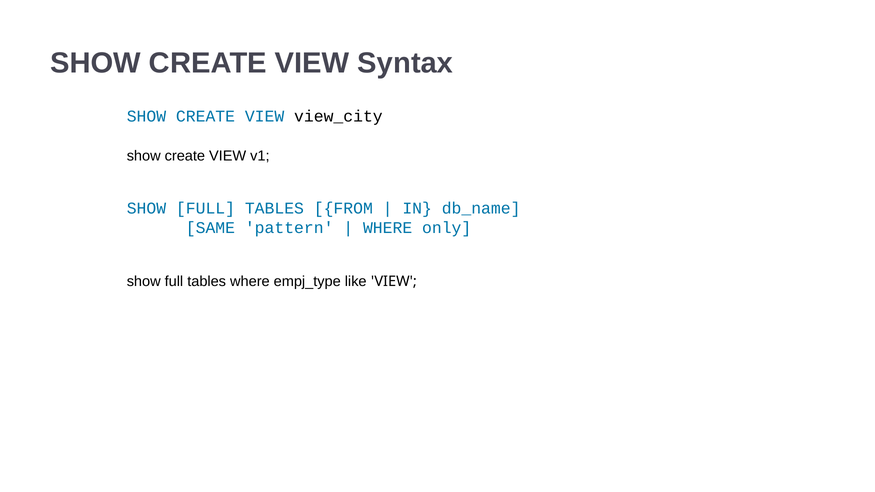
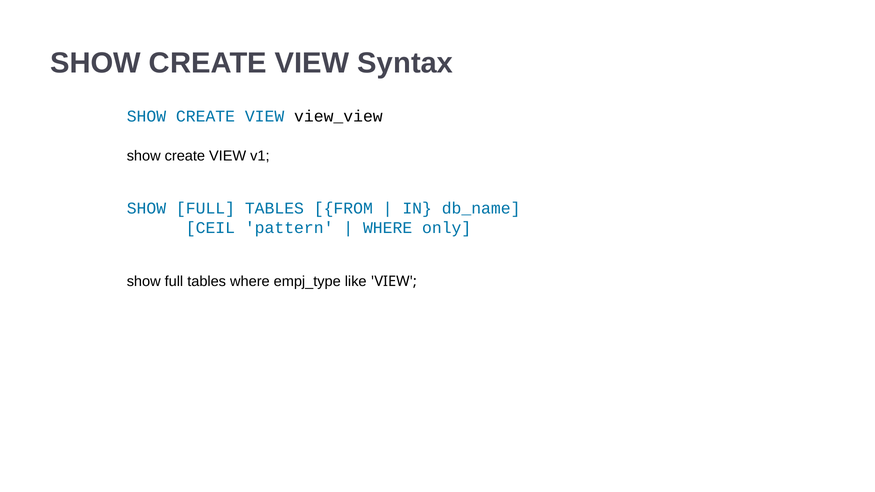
view_city: view_city -> view_view (338, 117)
SAME: SAME -> CEIL (210, 228)
